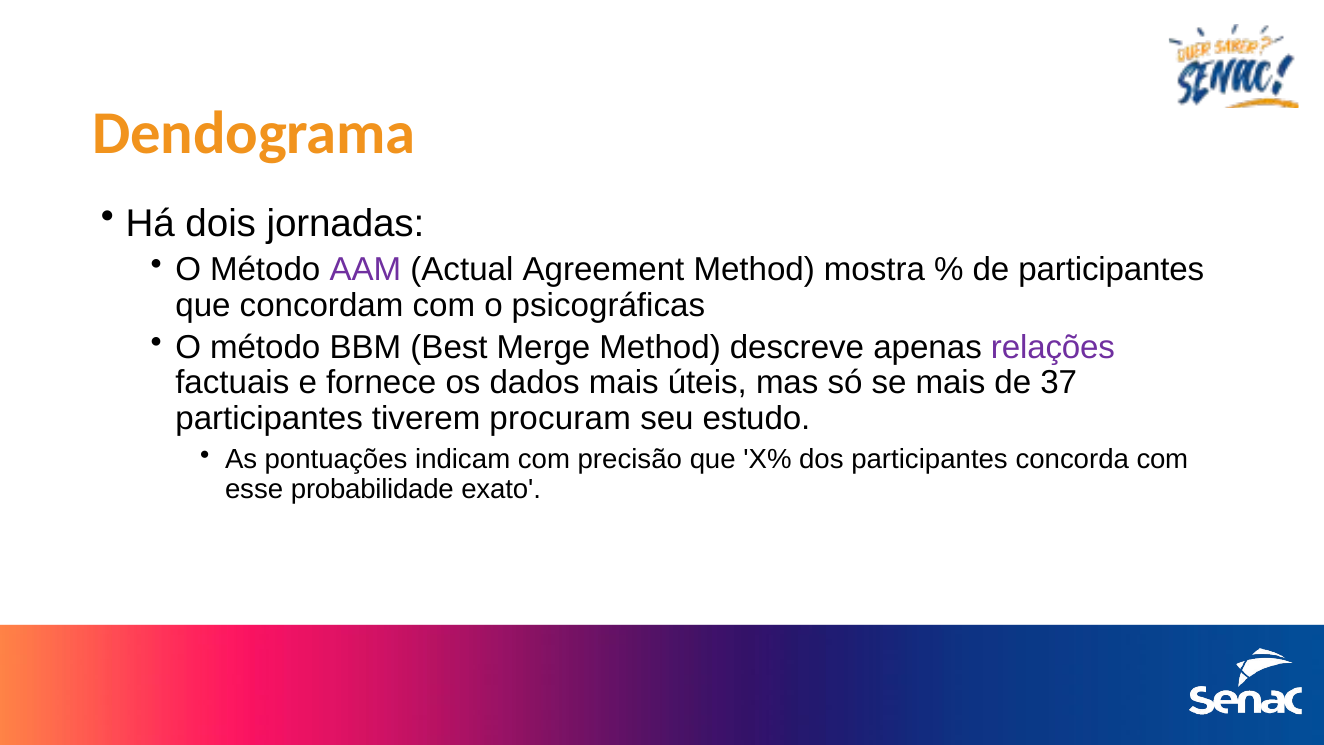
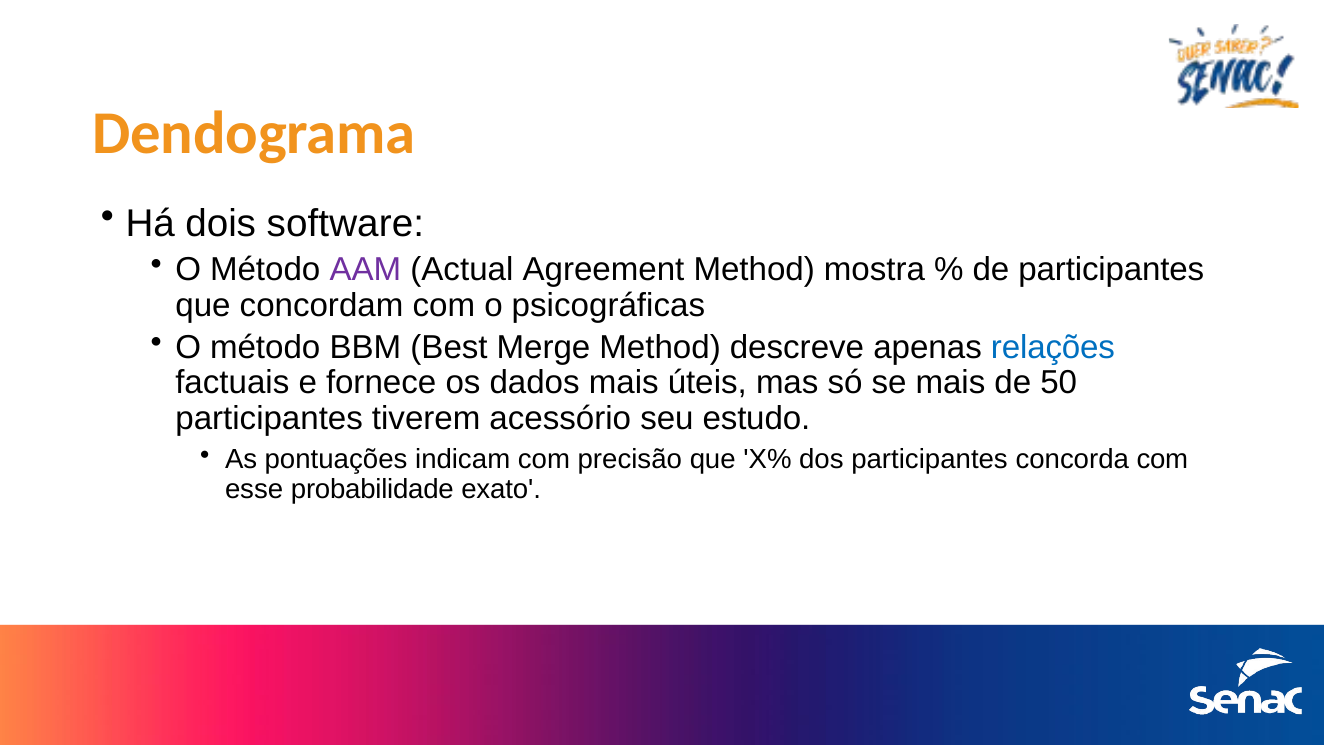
jornadas: jornadas -> software (345, 223)
relações colour: purple -> blue (1053, 347)
37: 37 -> 50 (1059, 383)
procuram: procuram -> acessório (560, 419)
